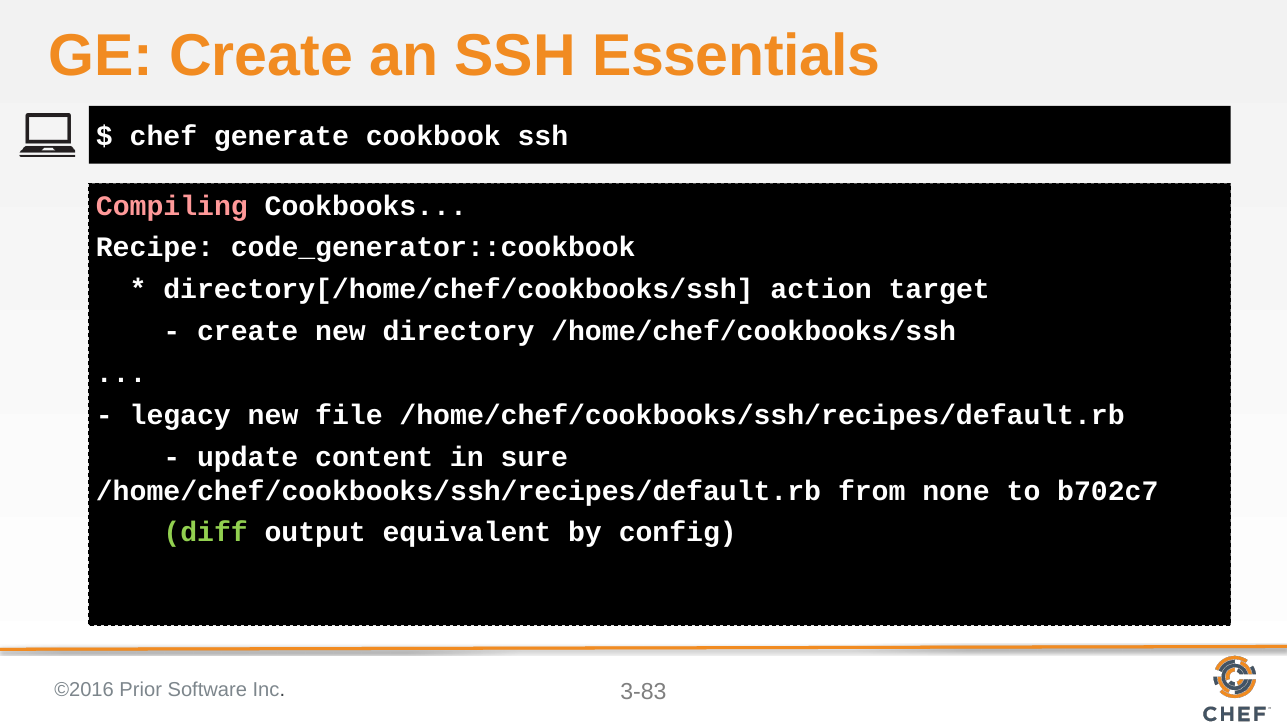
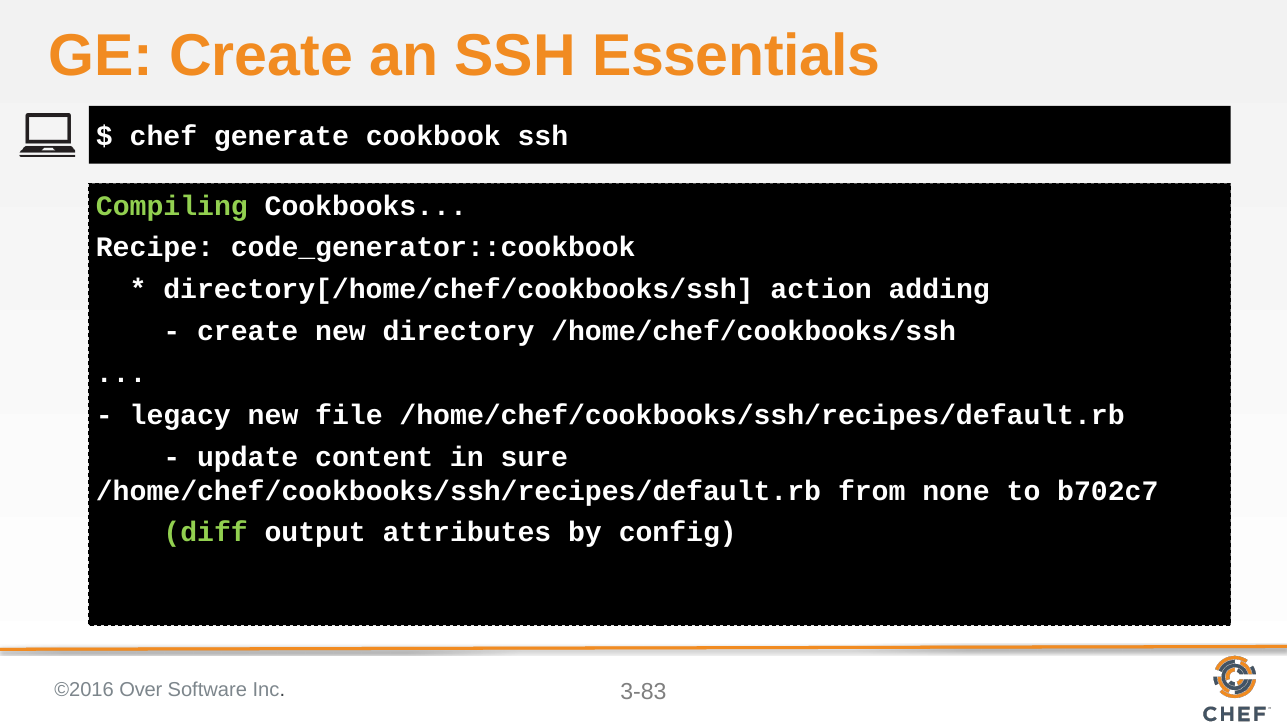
Compiling colour: pink -> light green (172, 206)
target: target -> adding (939, 290)
equivalent: equivalent -> attributes (467, 533)
Prior: Prior -> Over (141, 690)
